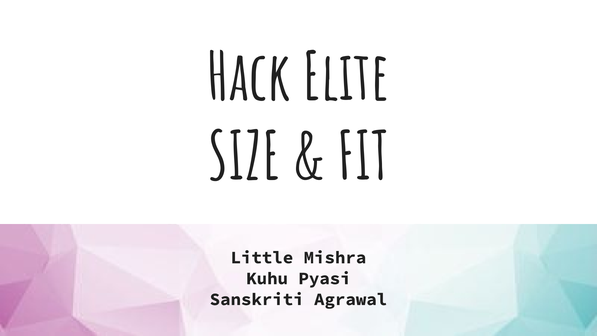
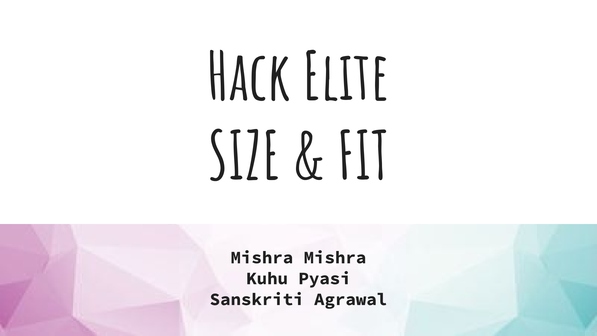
Little: Little -> Mishra (262, 257)
